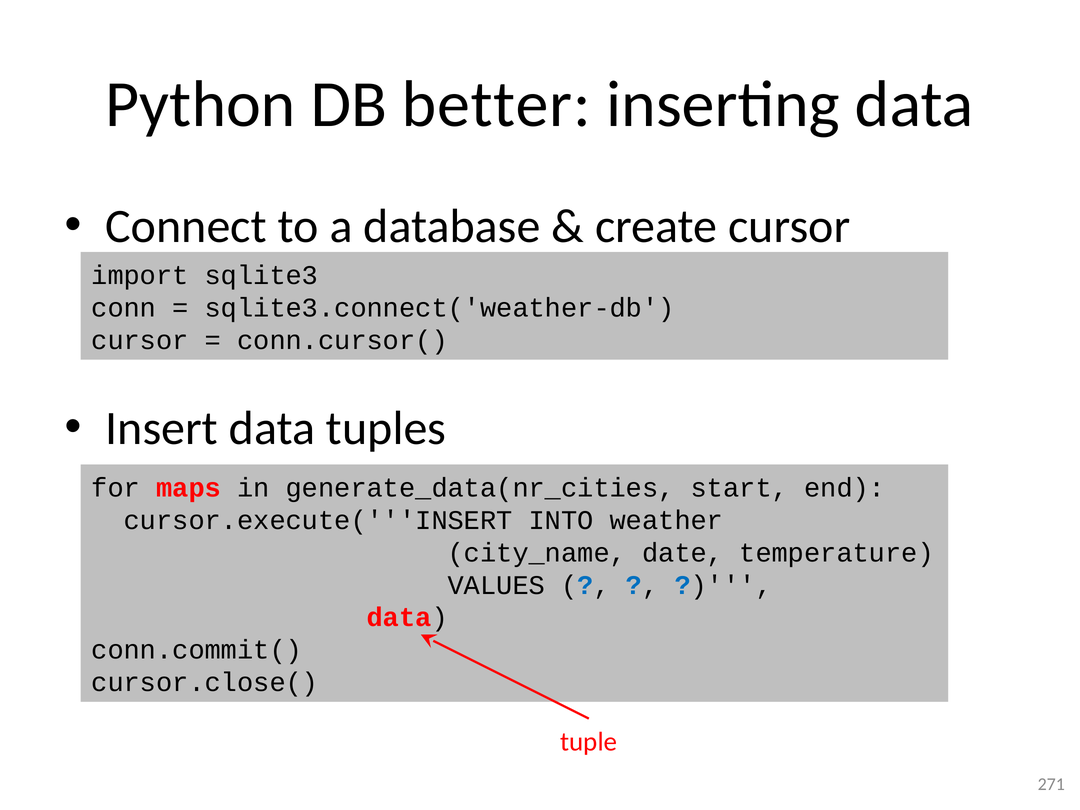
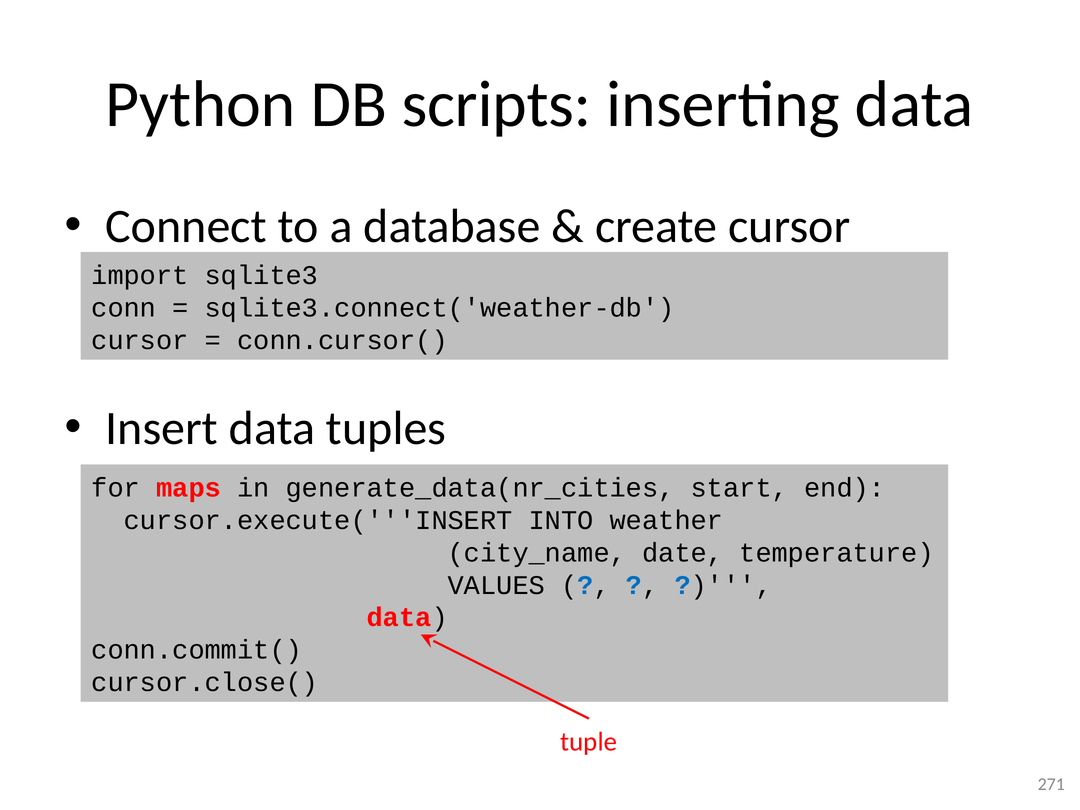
better: better -> scripts (497, 105)
